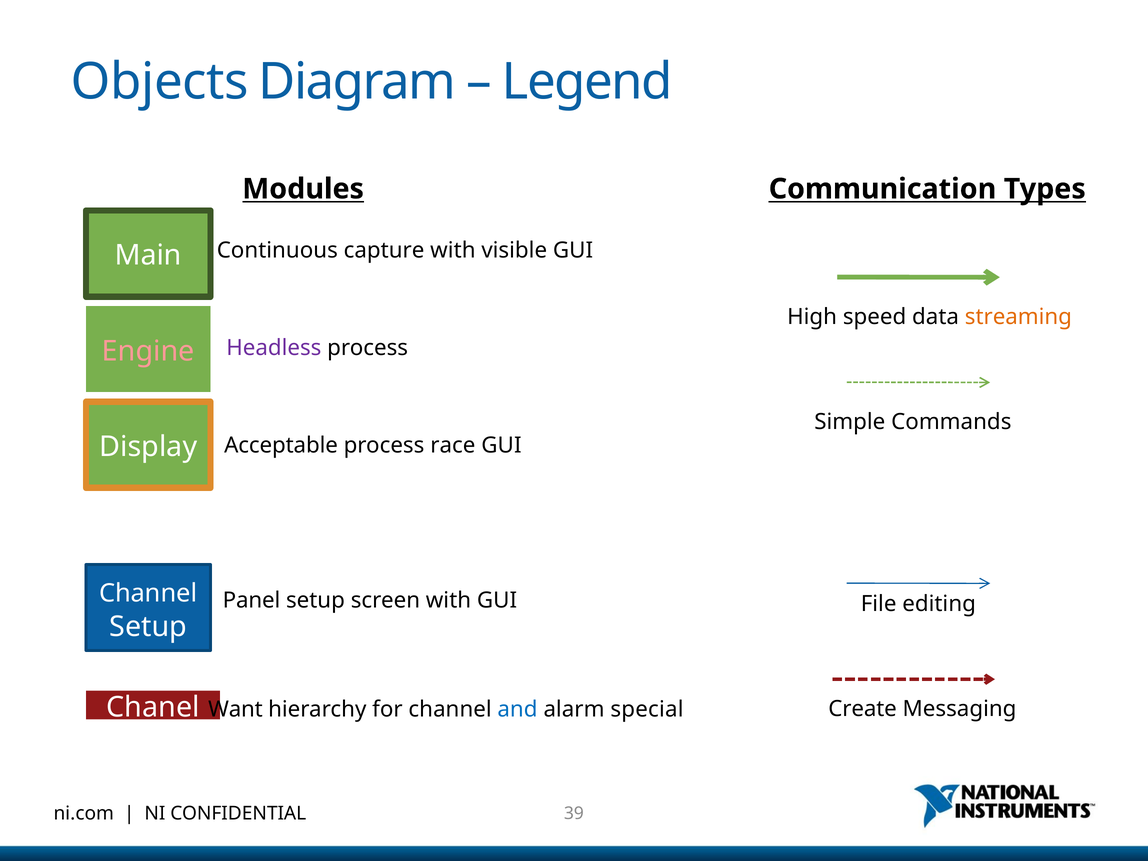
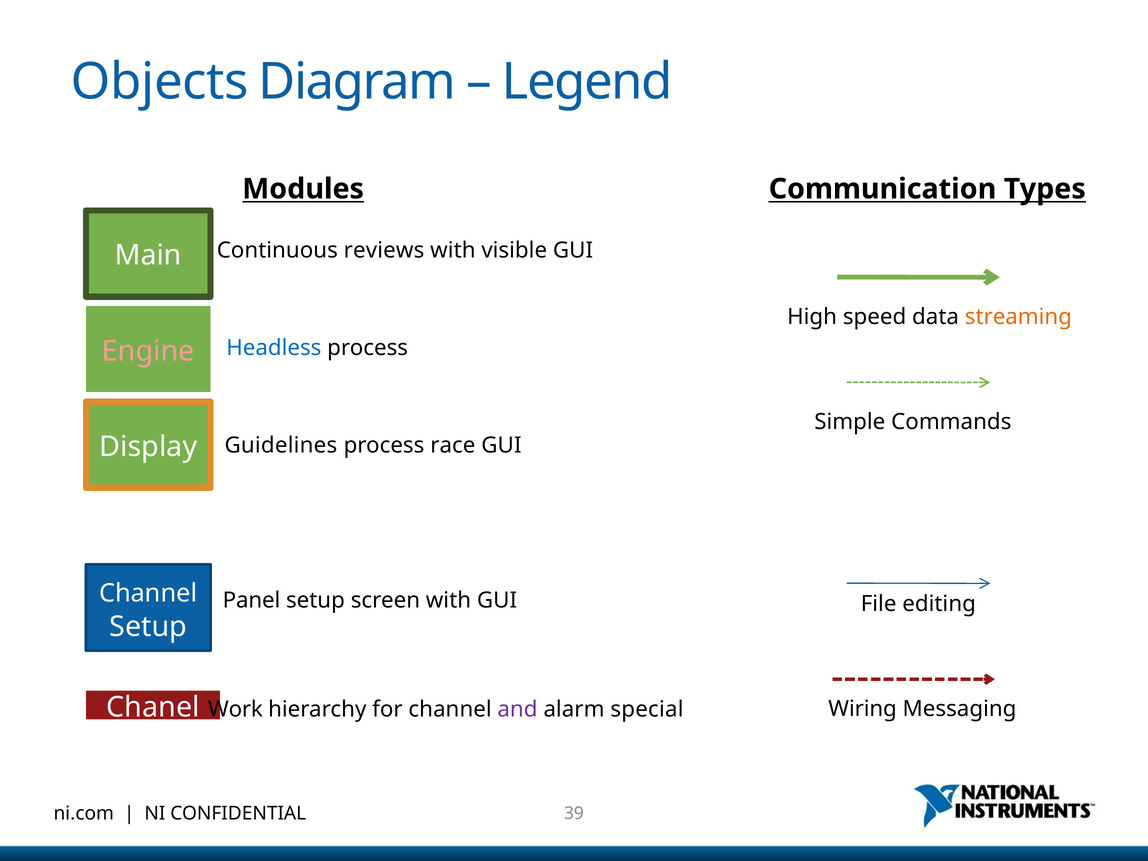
capture: capture -> reviews (384, 250)
Headless colour: purple -> blue (274, 348)
Acceptable: Acceptable -> Guidelines (281, 445)
Create: Create -> Wiring (863, 709)
Want: Want -> Work (235, 709)
and colour: blue -> purple (517, 709)
